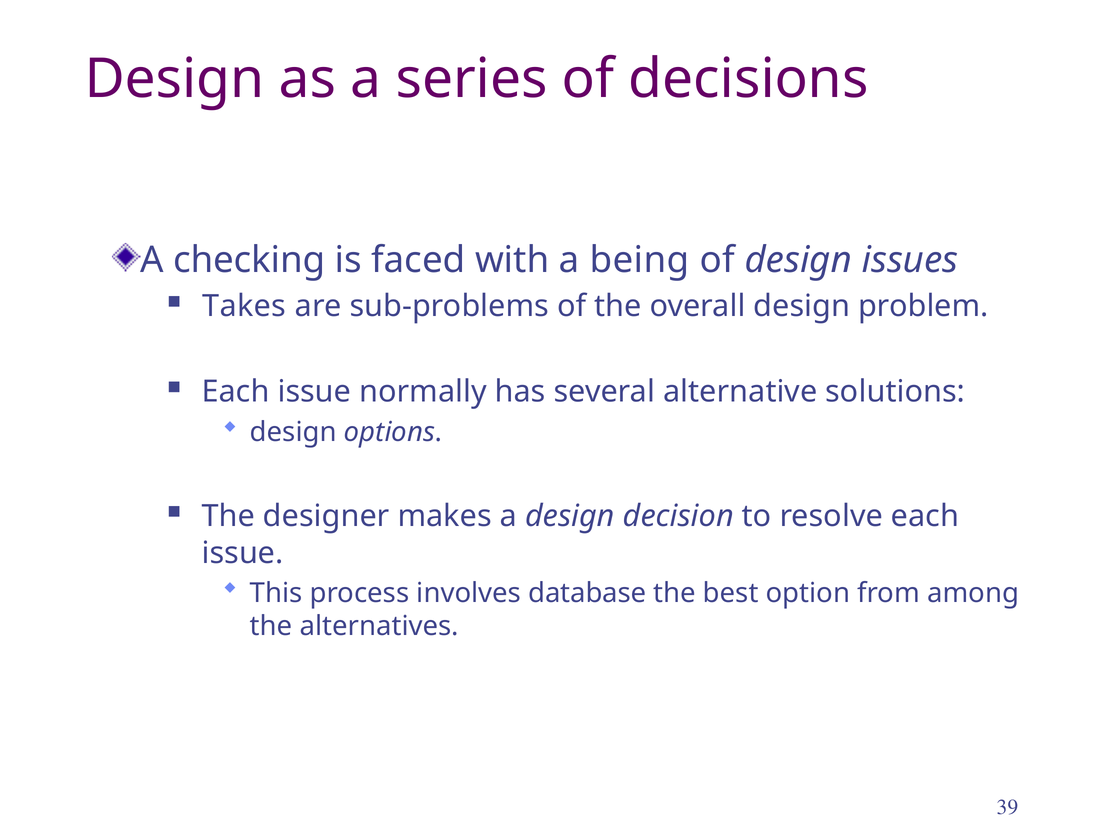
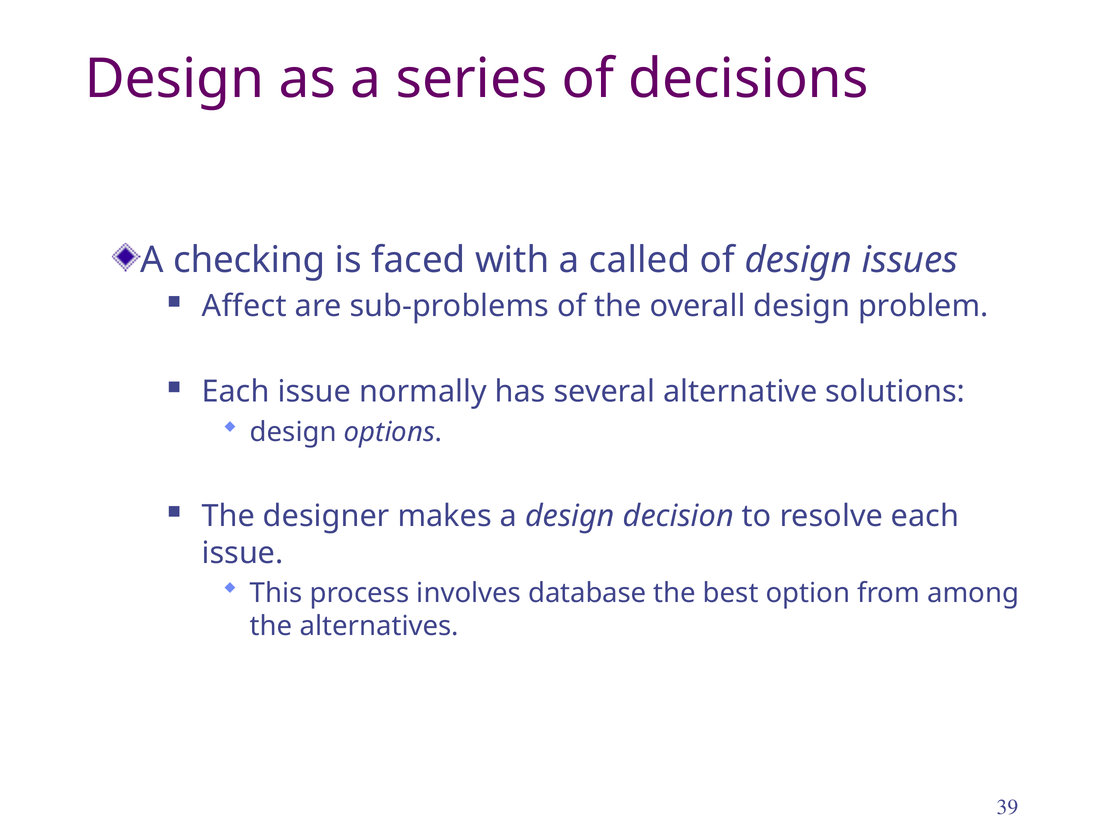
being: being -> called (640, 260)
Takes: Takes -> Affect (244, 306)
